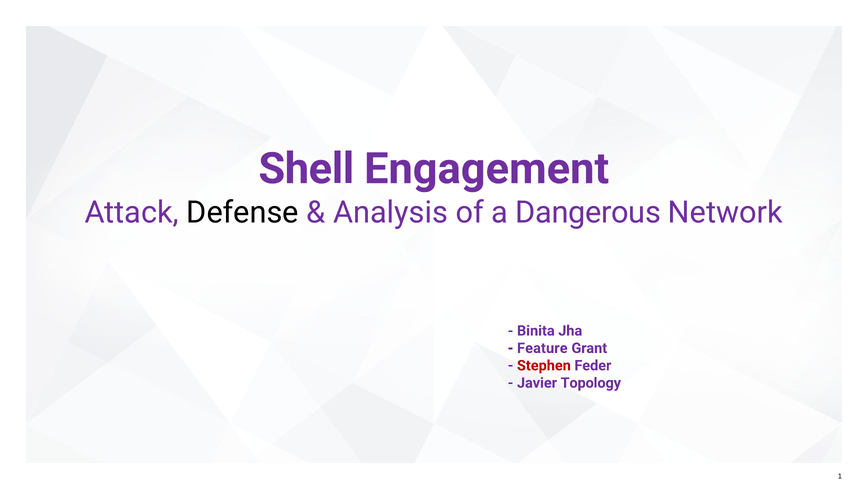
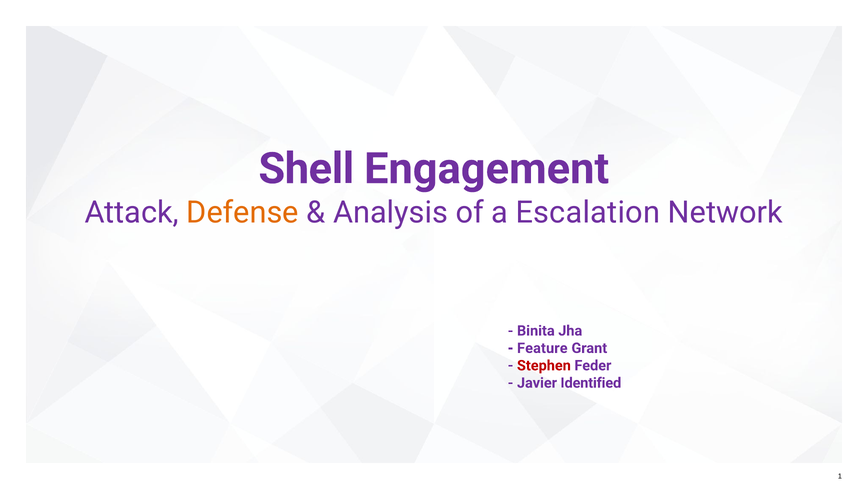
Defense colour: black -> orange (243, 212)
Dangerous: Dangerous -> Escalation (588, 212)
Topology: Topology -> Identified (591, 382)
